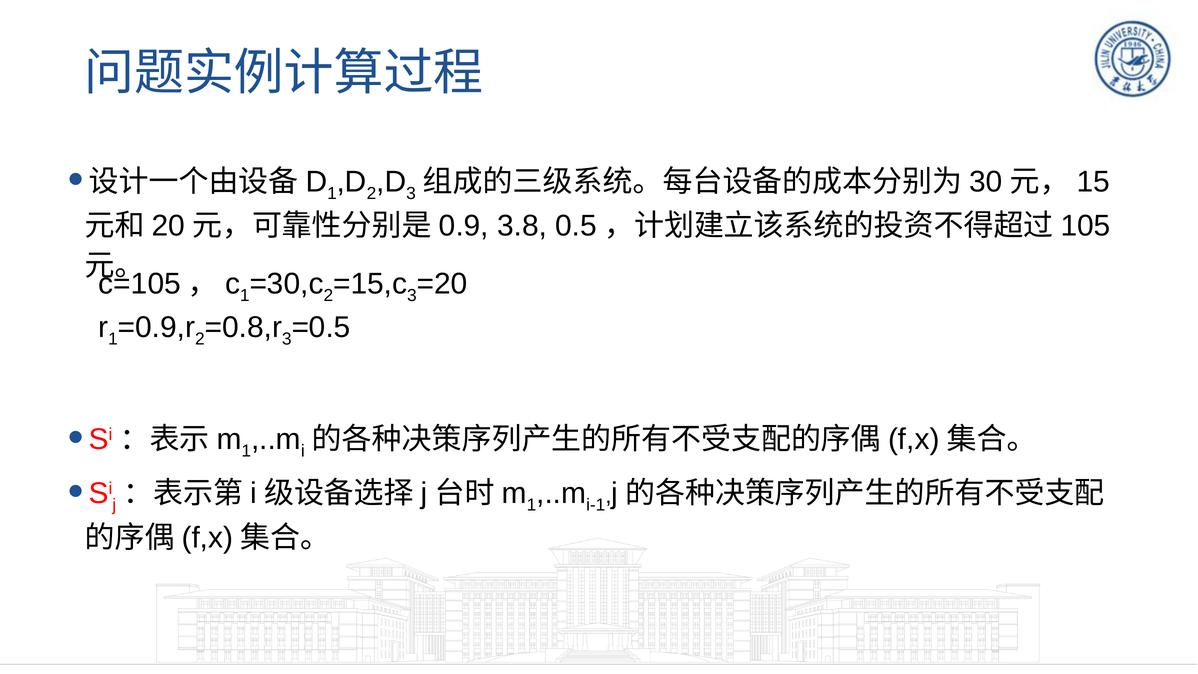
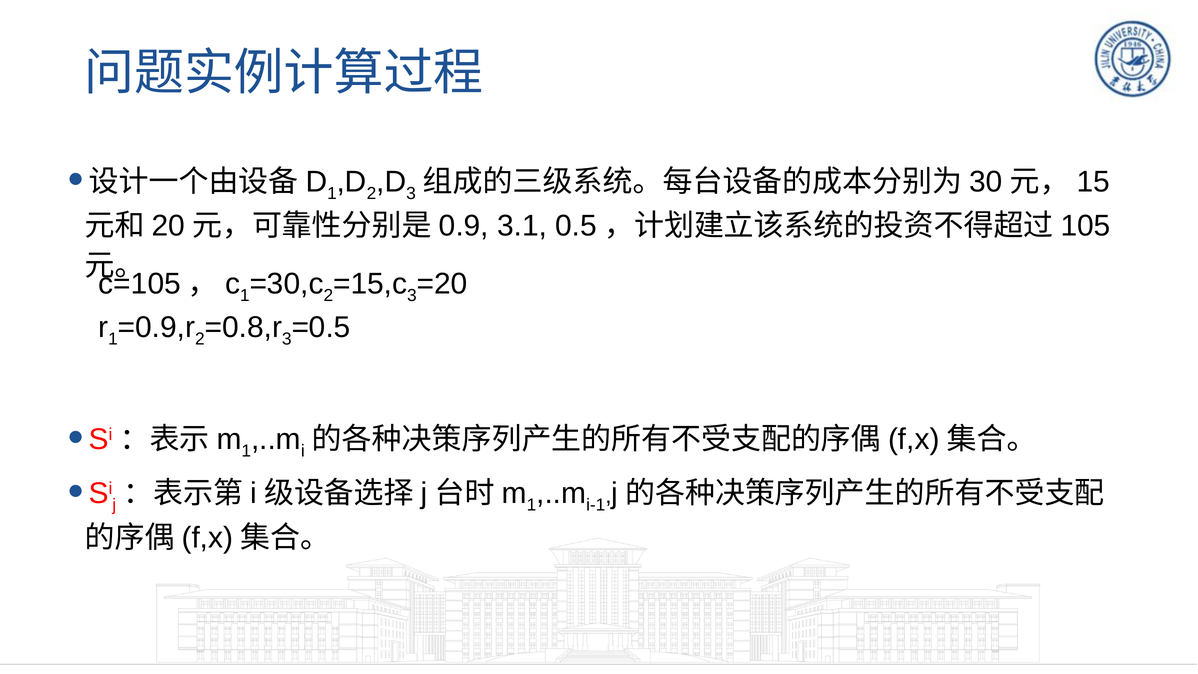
3.8: 3.8 -> 3.1 (522, 226)
